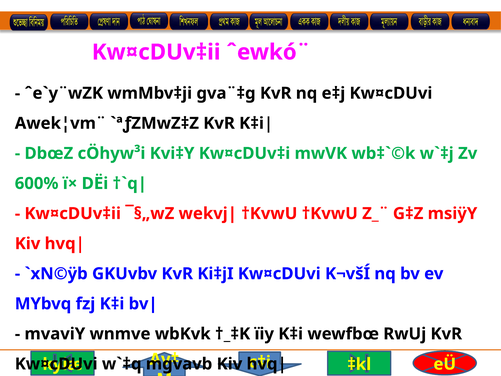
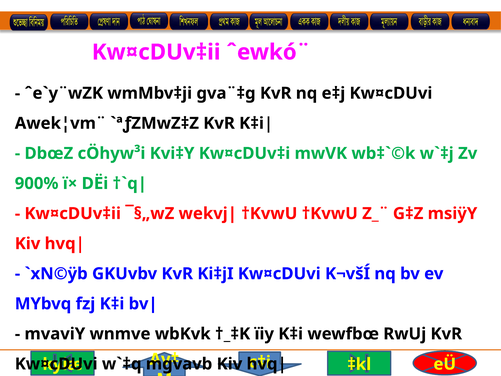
600%: 600% -> 900% (37, 183)
